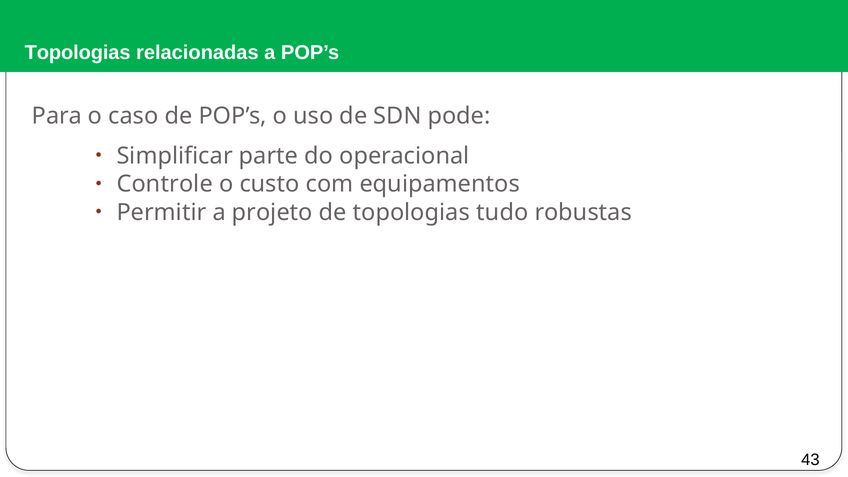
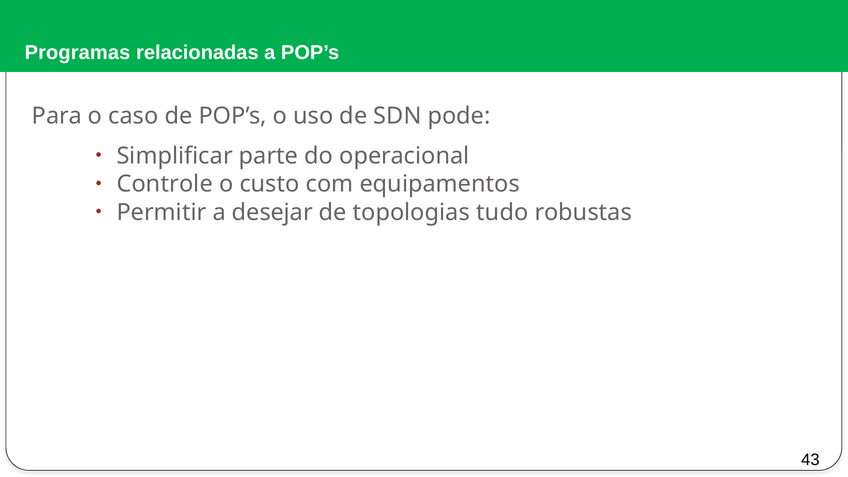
Topologias: Topologias -> Programas (77, 53)
projeto: projeto -> desejar (272, 212)
